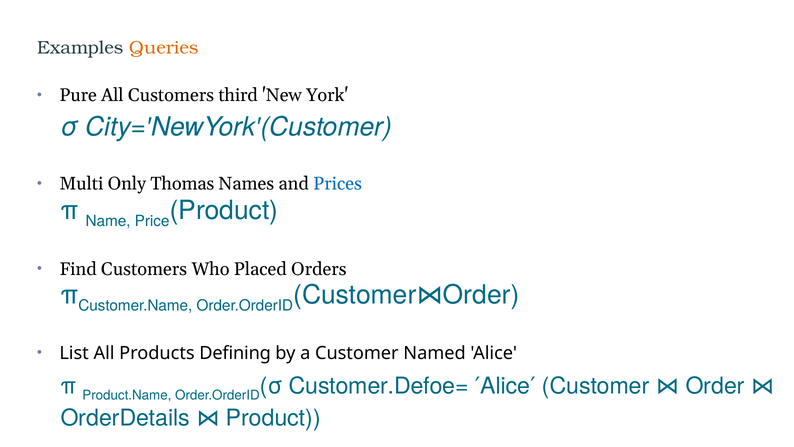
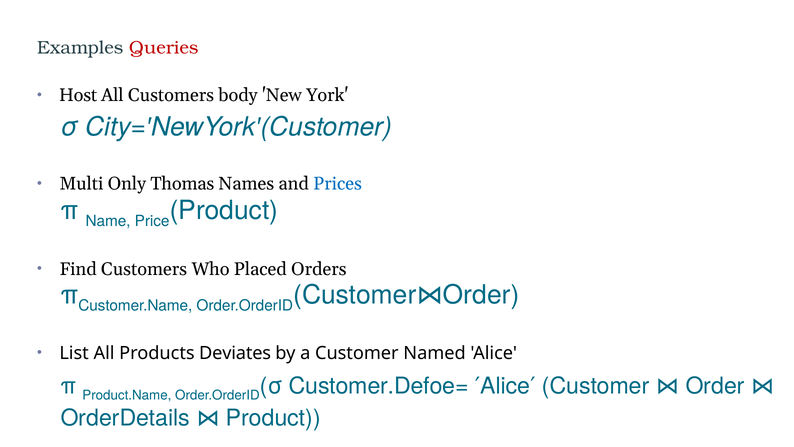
Queries colour: orange -> red (164, 48)
Pure: Pure -> Host (78, 95)
third: third -> body (238, 95)
Defining: Defining -> Deviates (235, 353)
